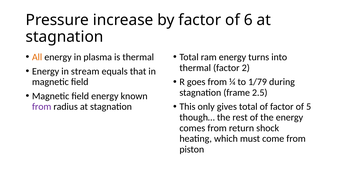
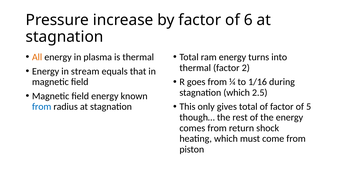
1/79: 1/79 -> 1/16 (258, 82)
stagnation frame: frame -> which (237, 92)
from colour: purple -> blue (42, 106)
